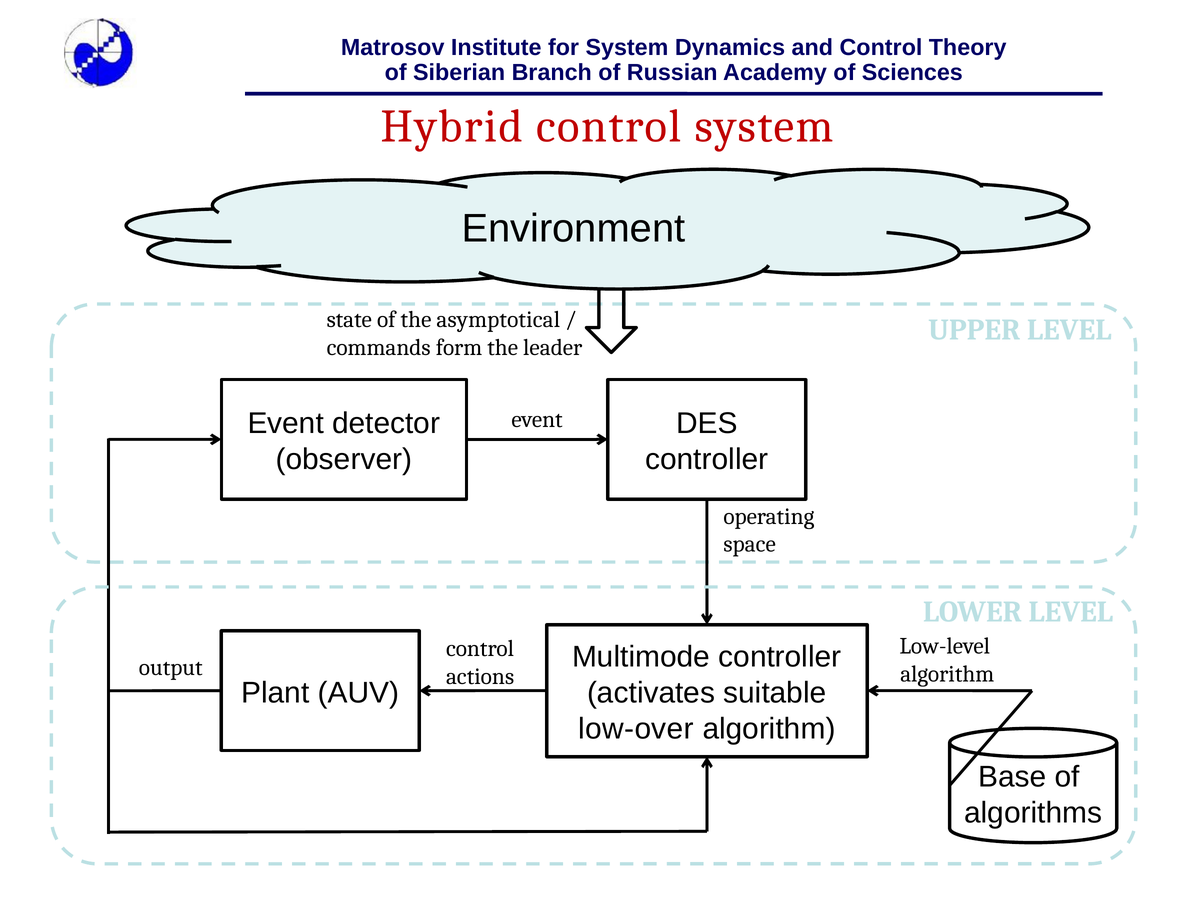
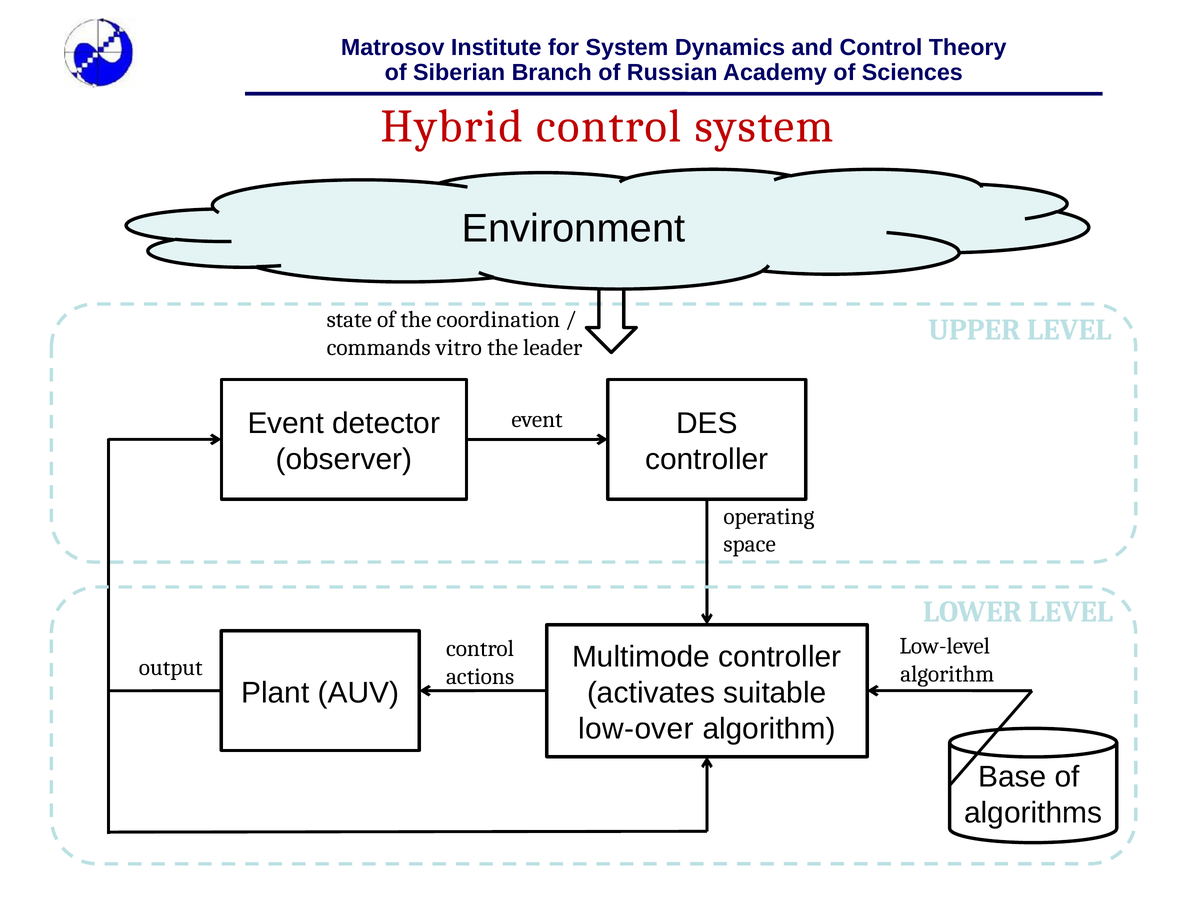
asymptotical: asymptotical -> coordination (498, 320)
form: form -> vitro (459, 347)
